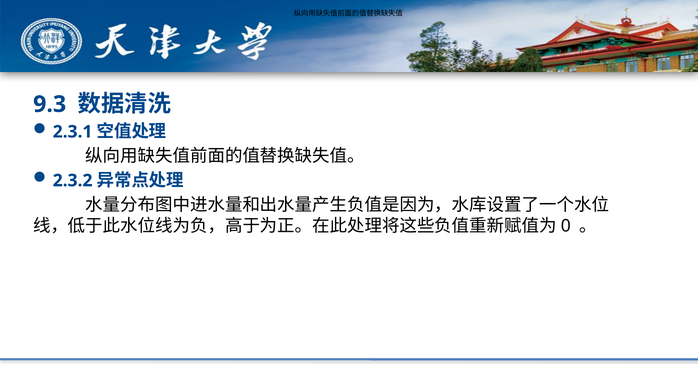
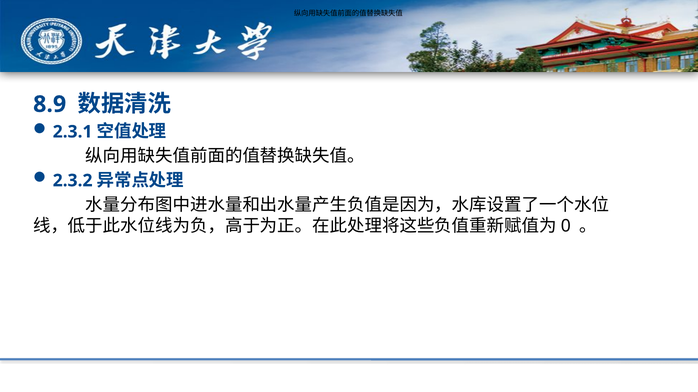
9.3: 9.3 -> 8.9 (50, 104)
